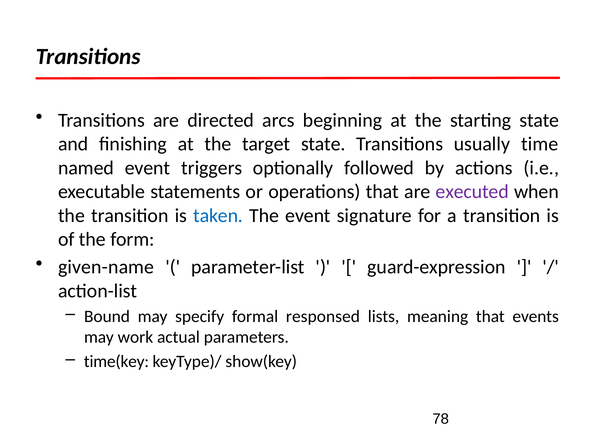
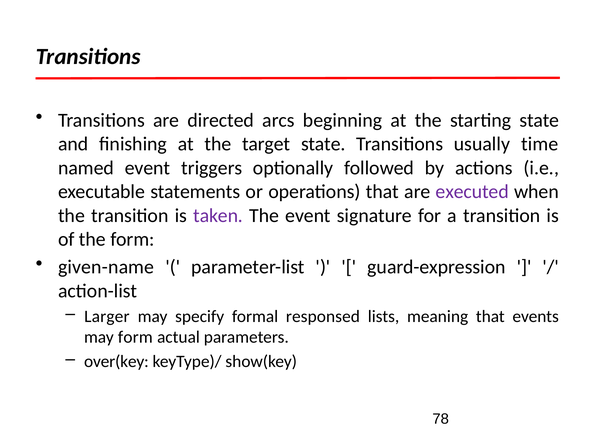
taken colour: blue -> purple (218, 216)
Bound: Bound -> Larger (107, 317)
may work: work -> form (135, 337)
time(key: time(key -> over(key (116, 362)
